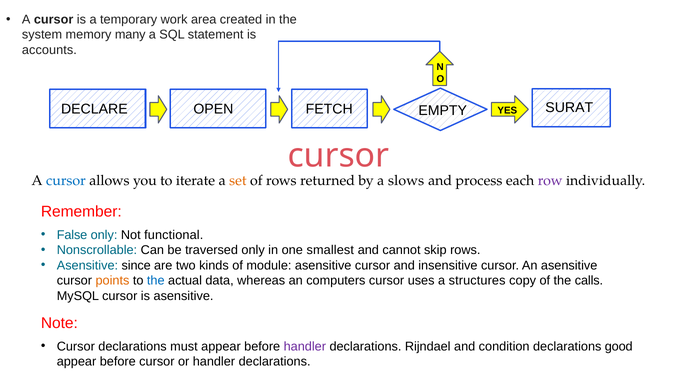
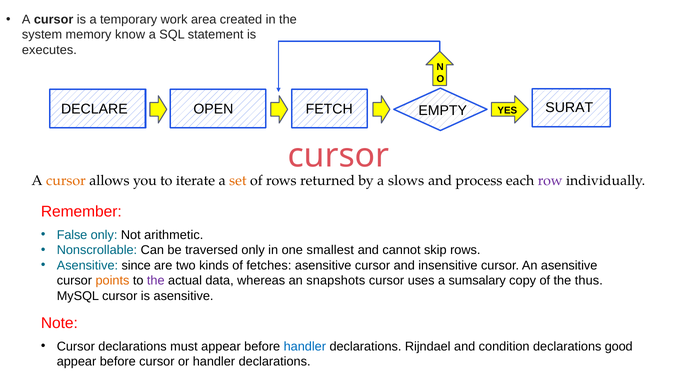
many: many -> know (130, 35)
accounts: accounts -> executes (49, 50)
cursor colour: blue -> orange (66, 180)
functional: functional -> arithmetic (174, 235)
module: module -> fetches (269, 265)
the colour: blue -> purple (156, 280)
computers: computers -> snapshots (336, 280)
structures: structures -> sumsalary (477, 280)
calls: calls -> thus (589, 280)
handler colour: purple -> blue (305, 346)
